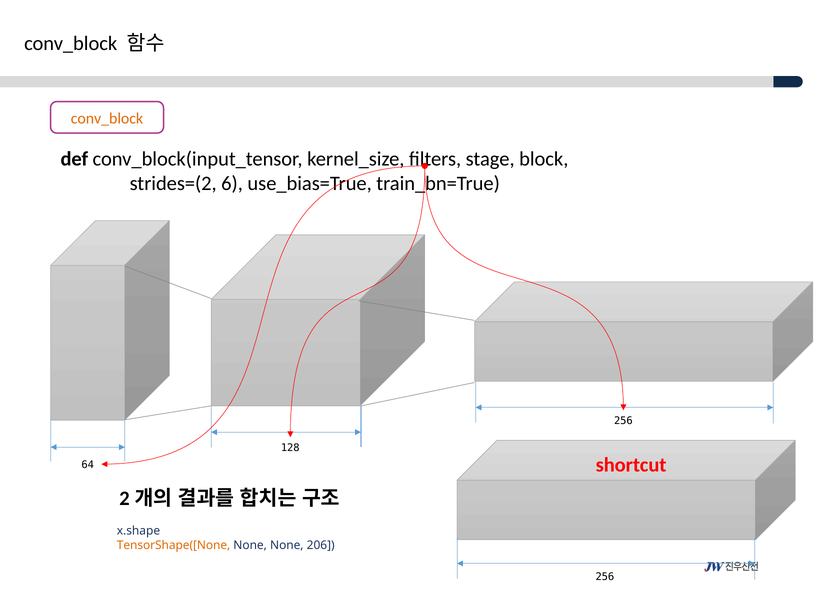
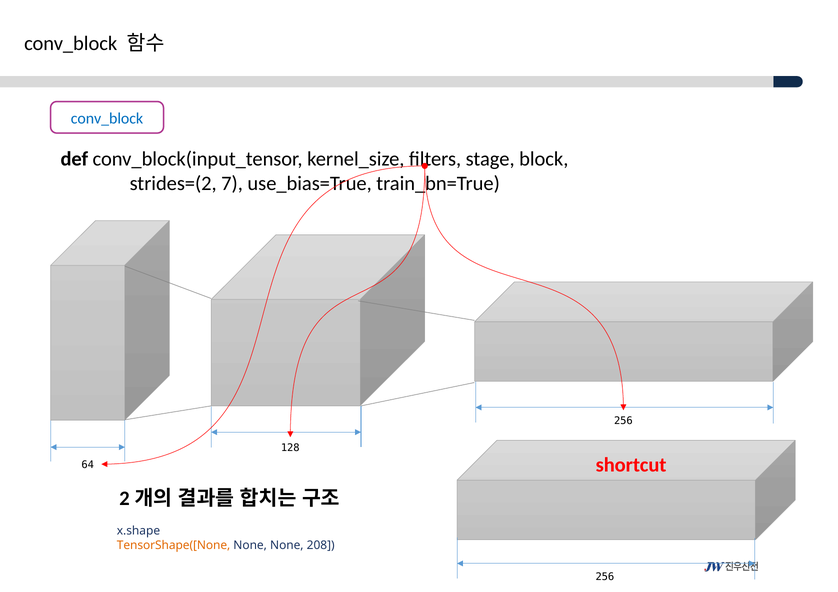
conv_block colour: orange -> blue (107, 119)
6: 6 -> 7 (232, 184)
206: 206 -> 208 (321, 546)
